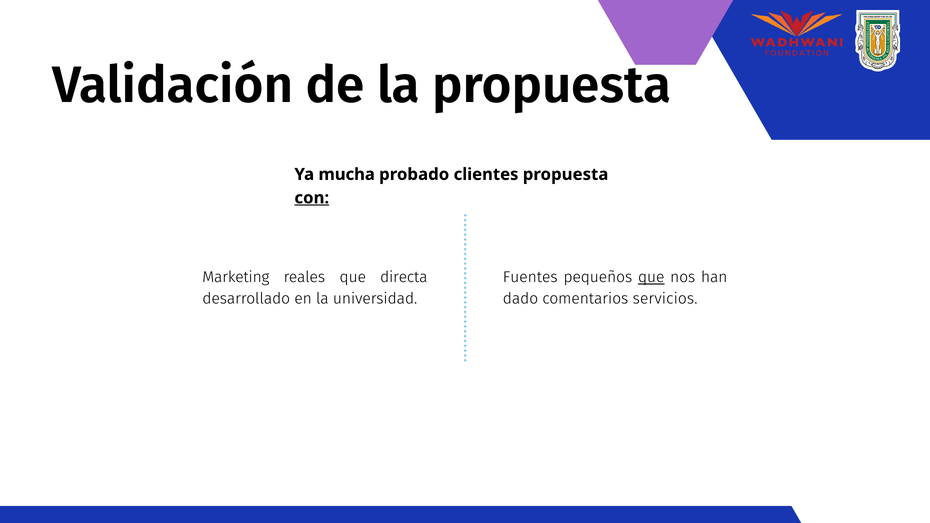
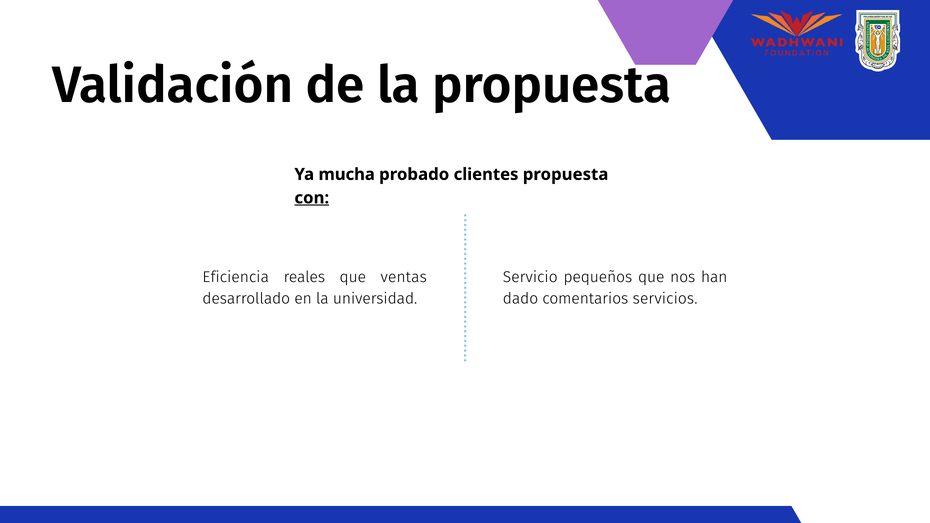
Marketing: Marketing -> Eficiencia (236, 277)
directa: directa -> ventas (404, 277)
Fuentes: Fuentes -> Servicio (530, 277)
que underline: present -> none (651, 277)
